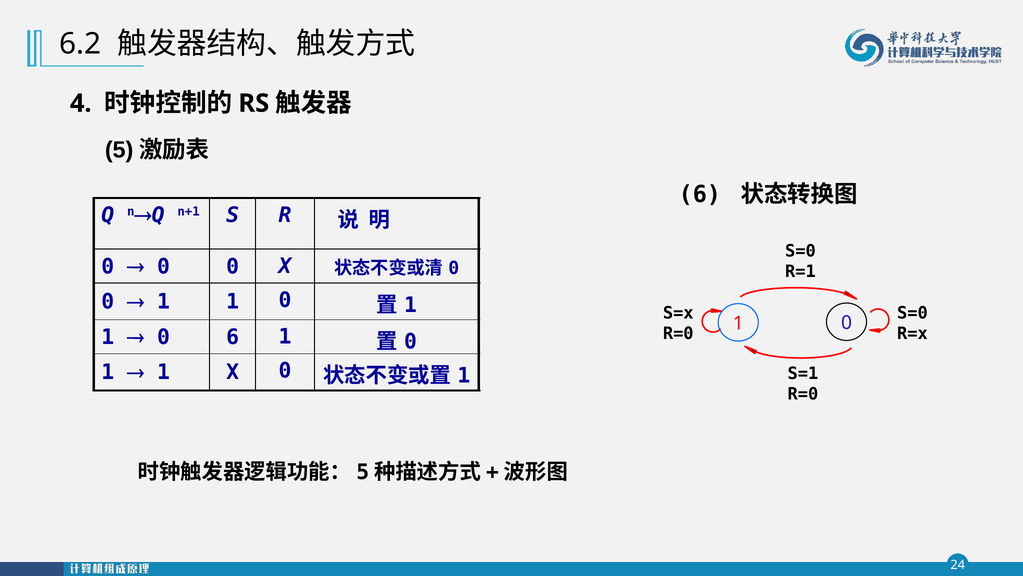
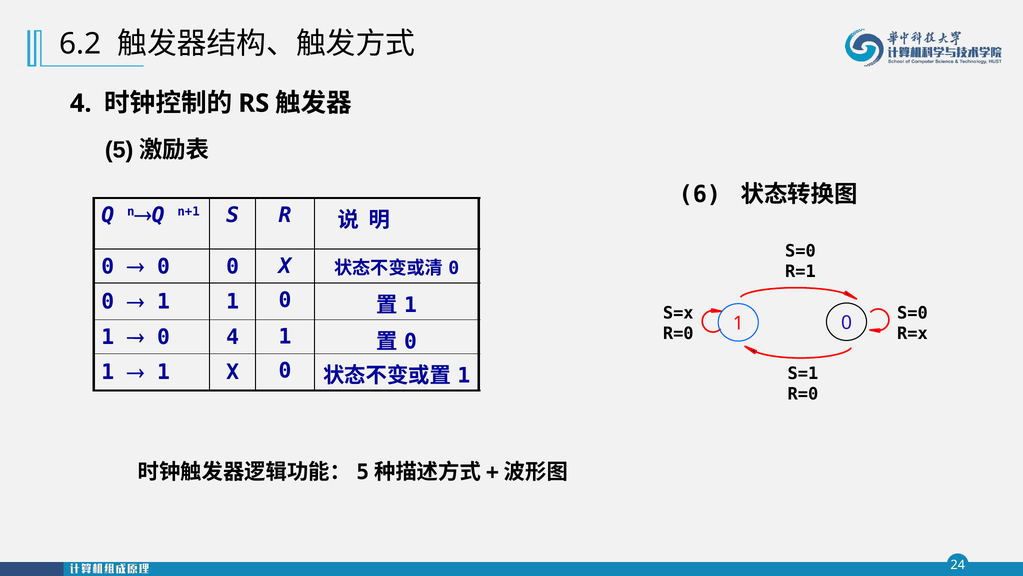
0 6: 6 -> 4 (233, 337)
